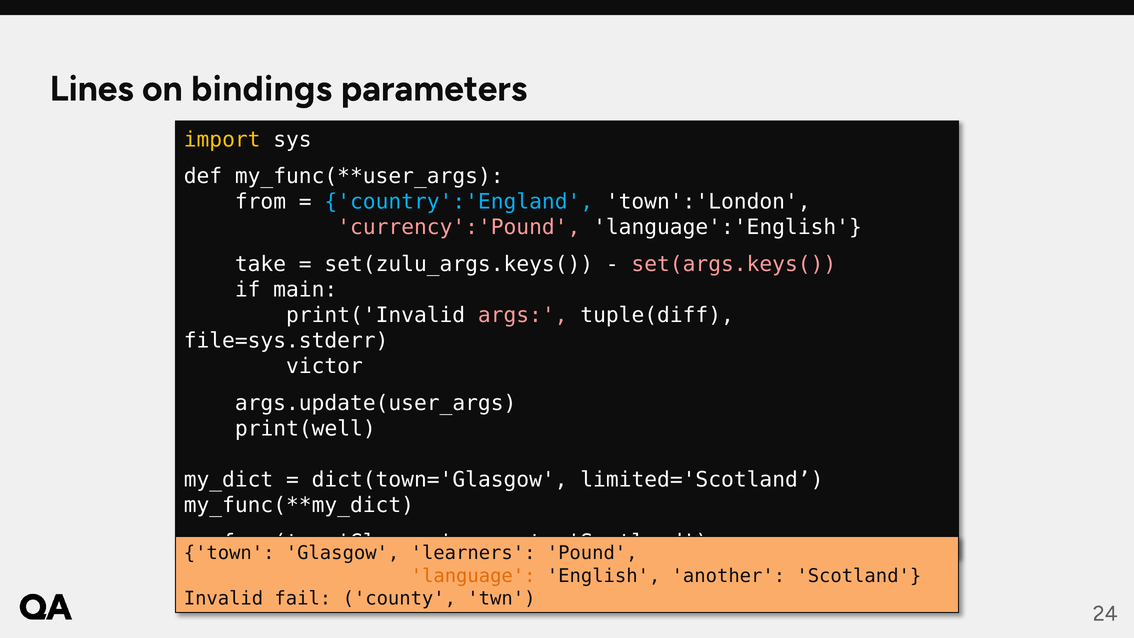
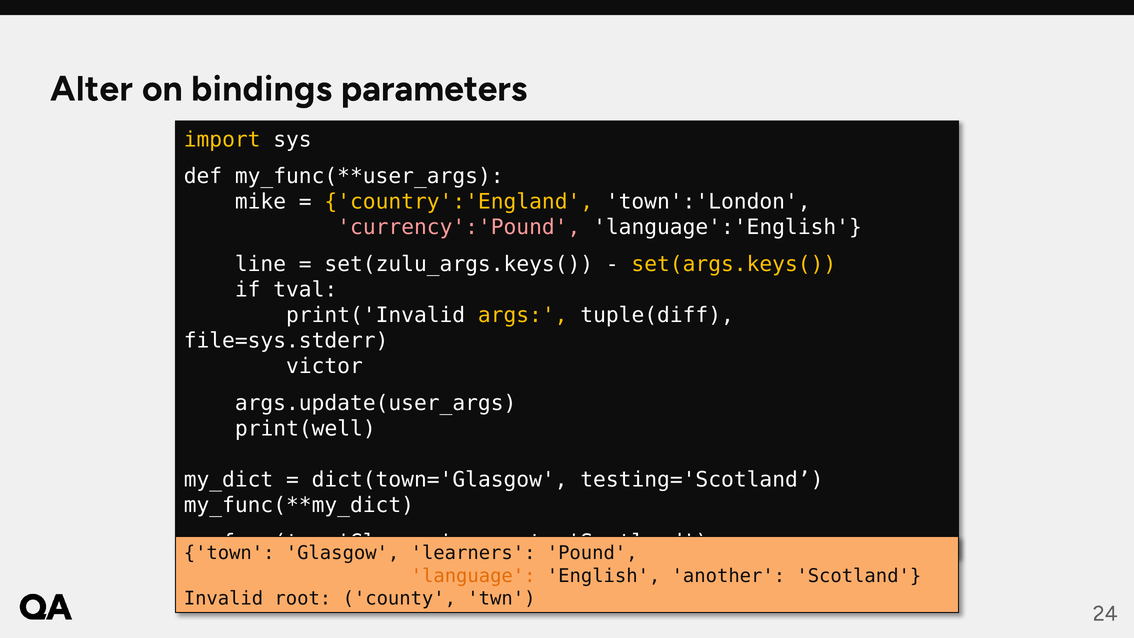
Lines: Lines -> Alter (91, 89)
from: from -> mike (261, 202)
country':'England colour: light blue -> yellow (459, 202)
take: take -> line (261, 264)
set(args.keys( colour: pink -> yellow (734, 264)
main: main -> tval (305, 290)
args colour: pink -> yellow (523, 315)
limited='Scotland: limited='Scotland -> testing='Scotland (702, 480)
fail: fail -> root (303, 598)
